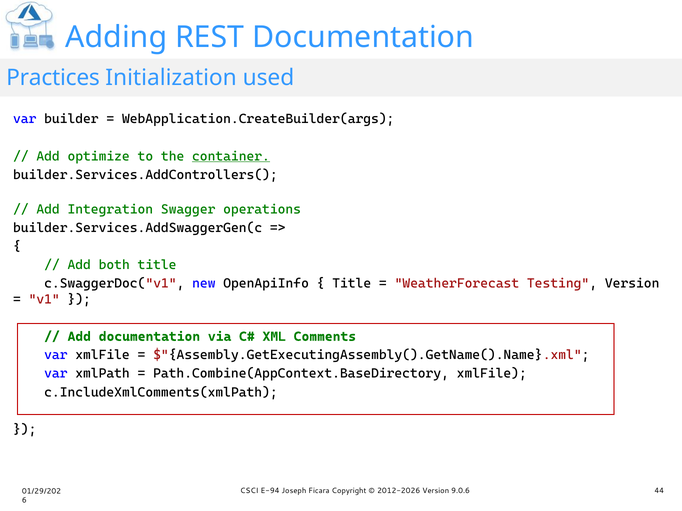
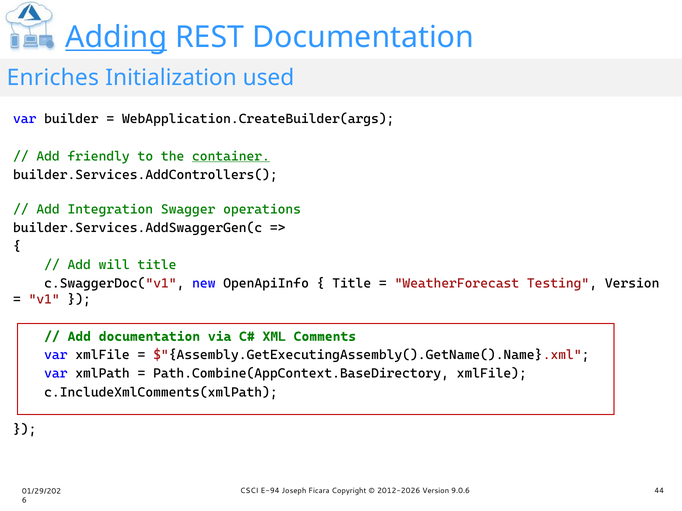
Adding underline: none -> present (116, 37)
Practices: Practices -> Enriches (53, 78)
optimize: optimize -> friendly (99, 156)
both: both -> will (114, 265)
